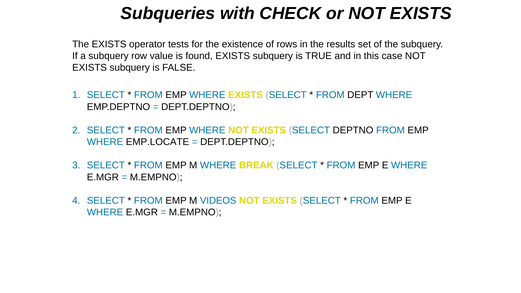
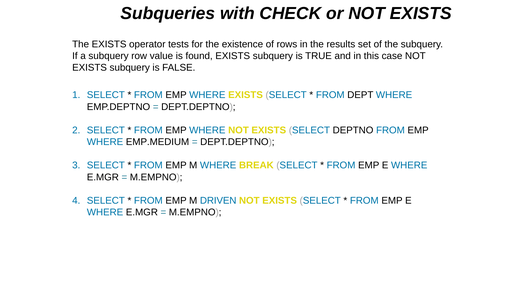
EMP.LOCATE: EMP.LOCATE -> EMP.MEDIUM (158, 142)
VIDEOS: VIDEOS -> DRIVEN (218, 201)
